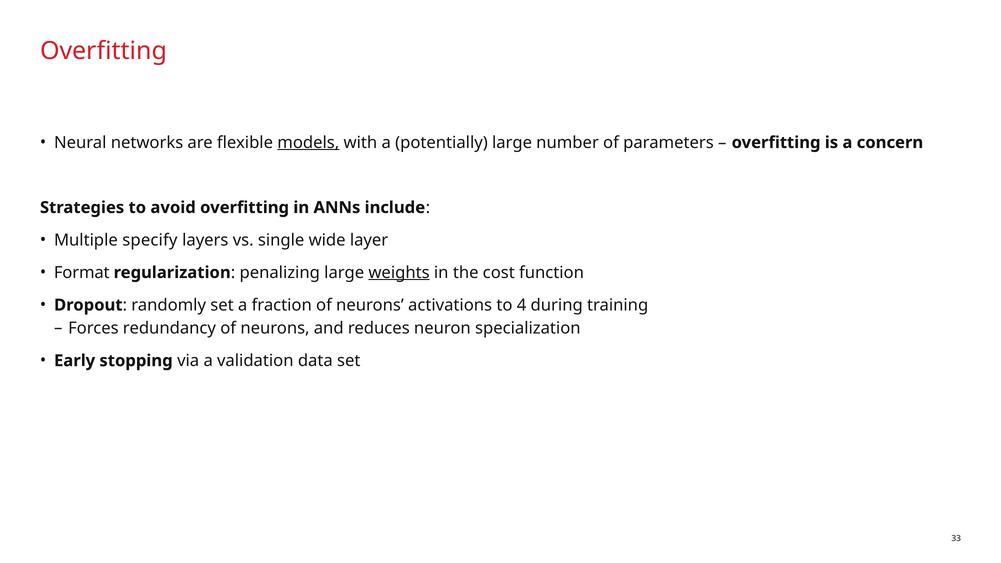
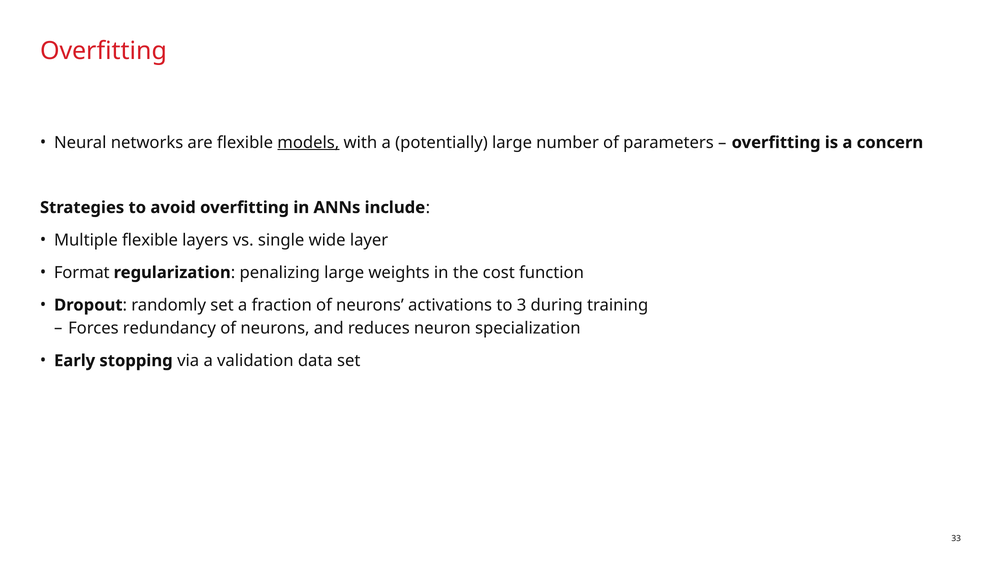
Multiple specify: specify -> flexible (150, 240)
weights underline: present -> none (399, 273)
4: 4 -> 3 (522, 305)
